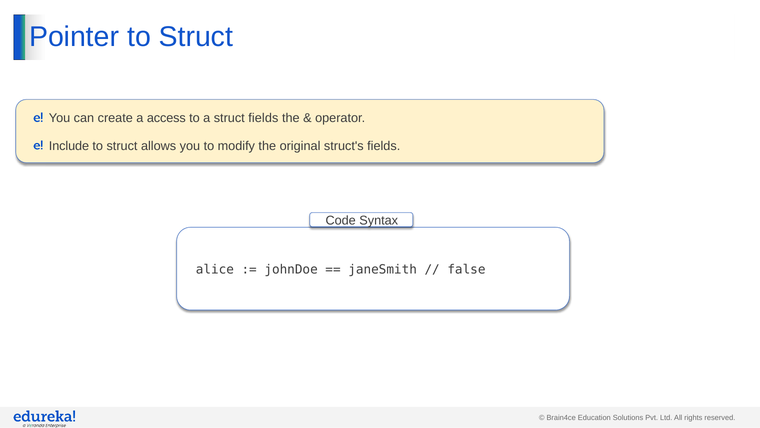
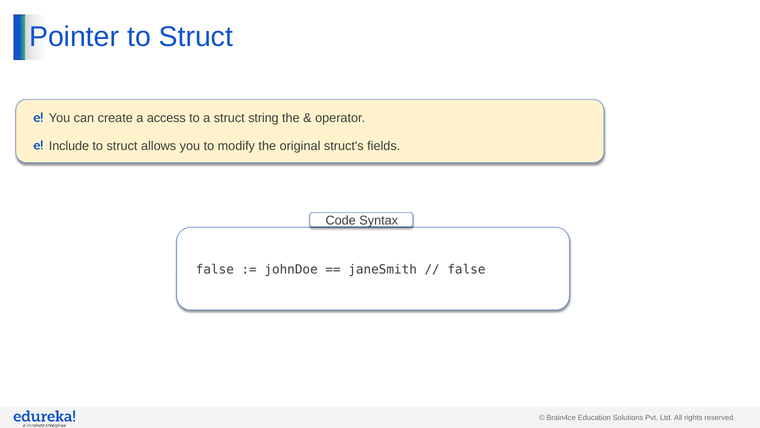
struct fields: fields -> string (263, 118)
alice: alice -> false (215, 269)
